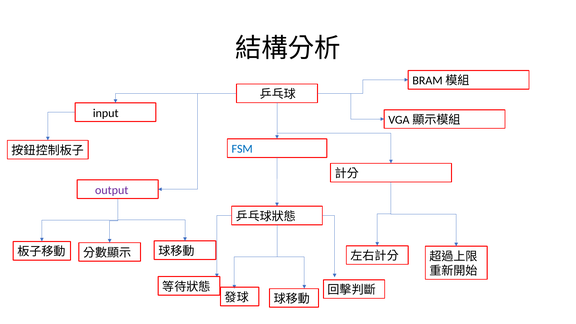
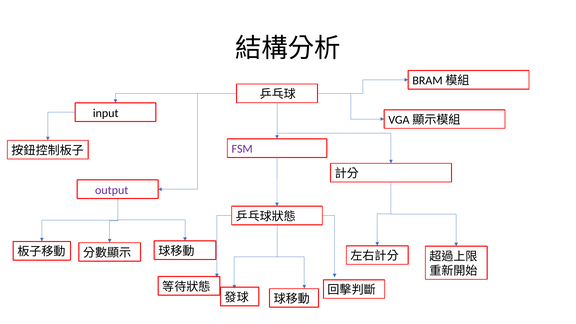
FSM colour: blue -> purple (242, 149)
